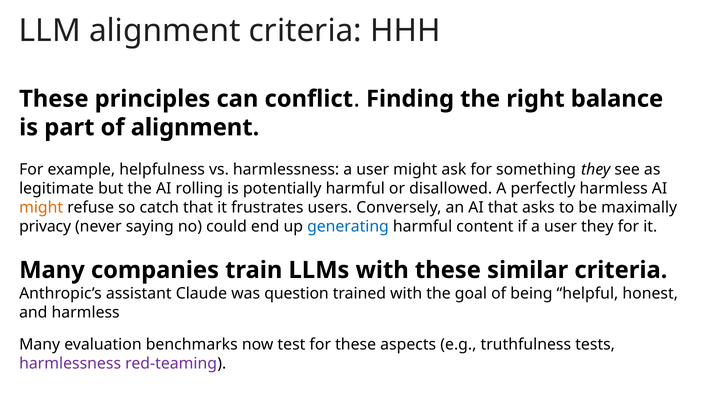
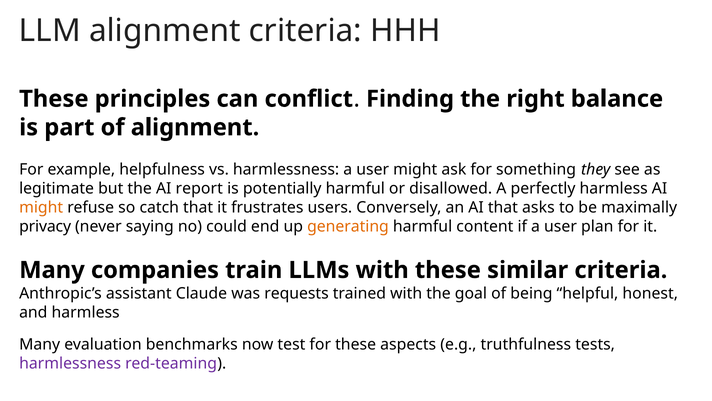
rolling: rolling -> report (199, 188)
generating colour: blue -> orange (348, 226)
user they: they -> plan (597, 226)
question: question -> requests (296, 293)
